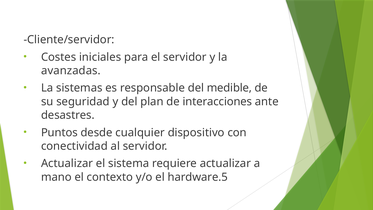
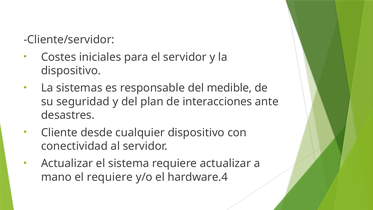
avanzadas: avanzadas -> dispositivo (71, 71)
Puntos: Puntos -> Cliente (59, 132)
el contexto: contexto -> requiere (110, 177)
hardware.5: hardware.5 -> hardware.4 (198, 177)
